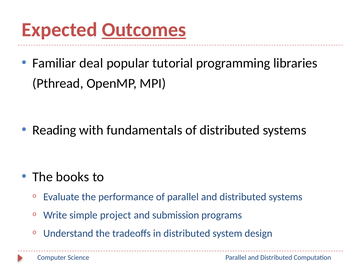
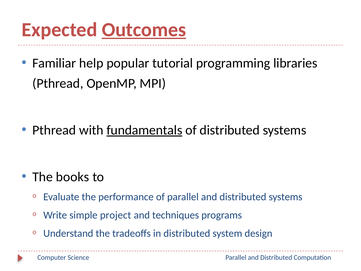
deal: deal -> help (91, 63)
Reading: Reading -> Pthread (54, 130)
fundamentals underline: none -> present (144, 130)
submission: submission -> techniques (176, 215)
